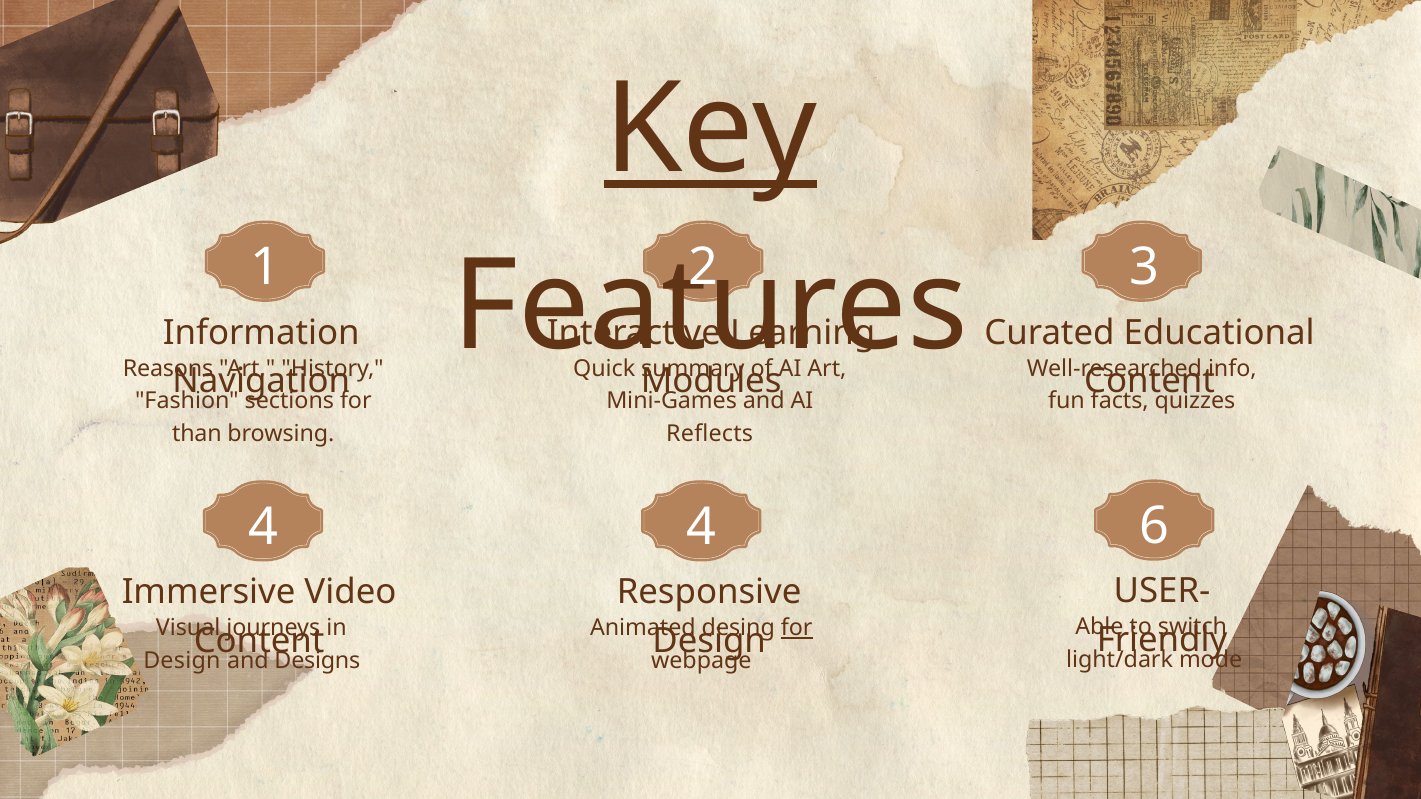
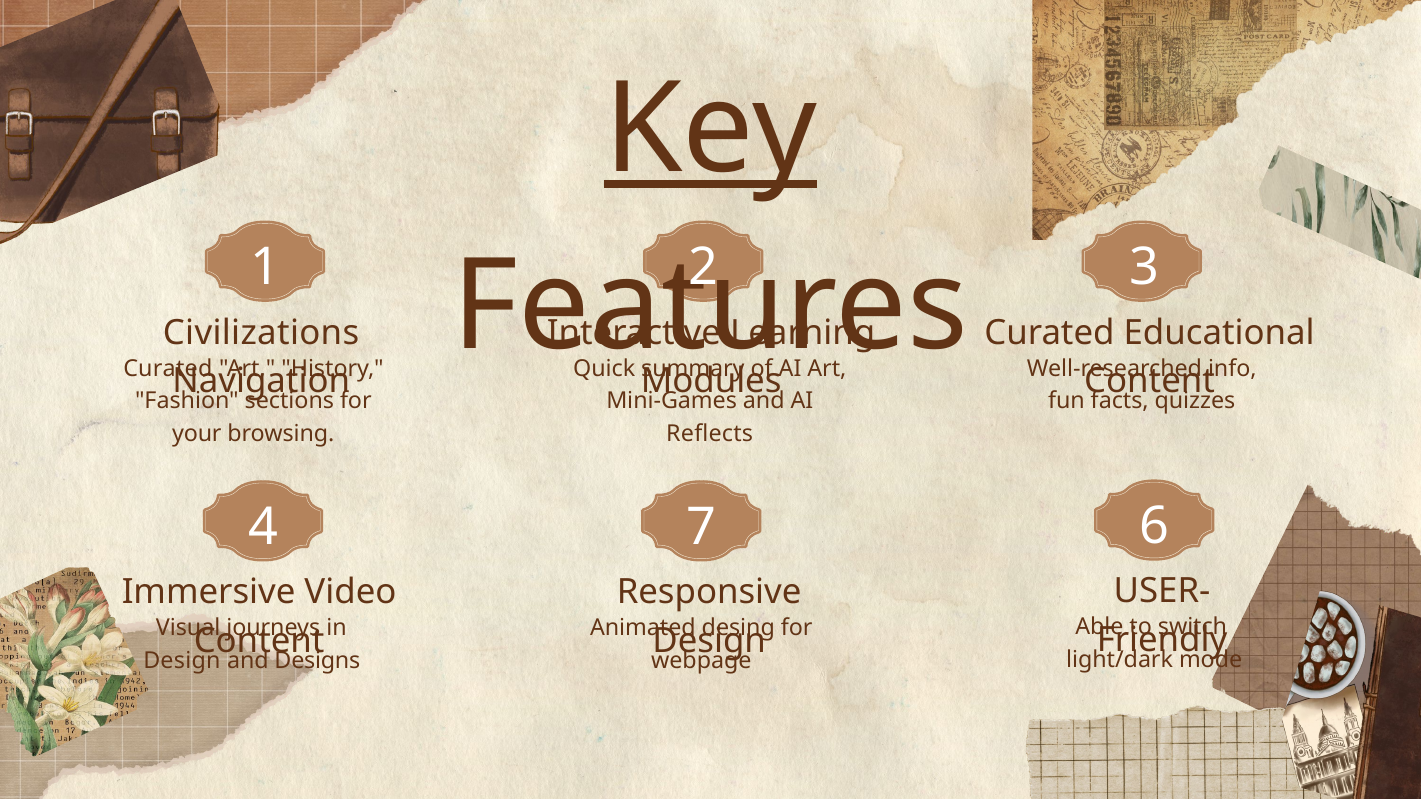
Information: Information -> Civilizations (261, 333)
Reasons: Reasons -> Curated (168, 369)
than: than -> your (197, 434)
4 4: 4 -> 7 (701, 527)
for underline: present -> none (797, 628)
